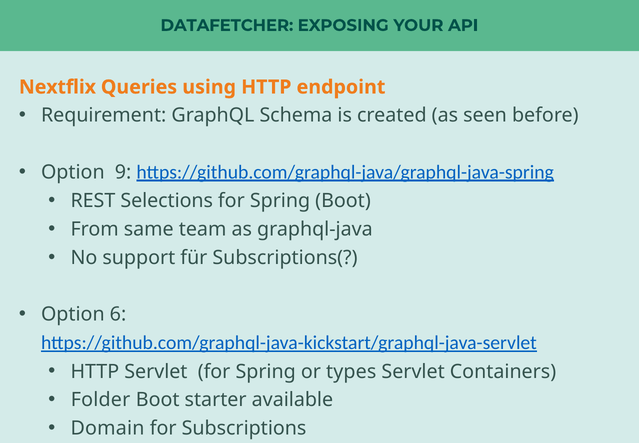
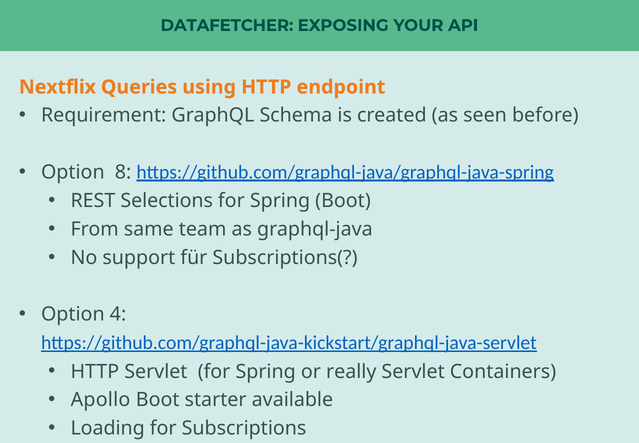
9: 9 -> 8 (123, 172)
6: 6 -> 4 (118, 314)
types: types -> really (351, 371)
Folder: Folder -> Apollo (101, 399)
Domain: Domain -> Loading (108, 428)
